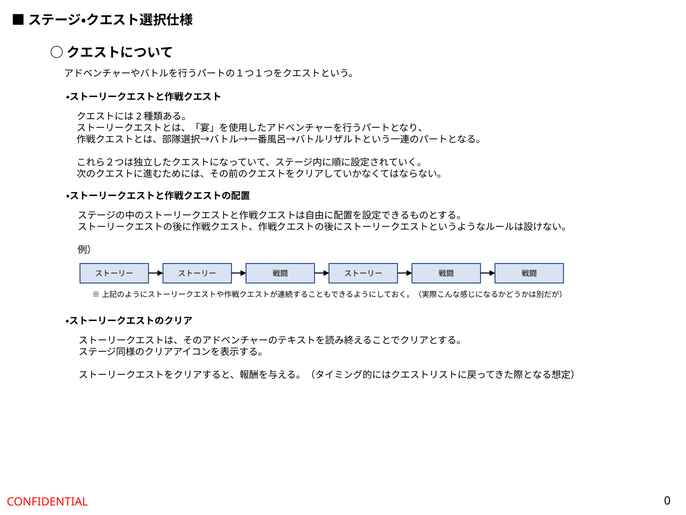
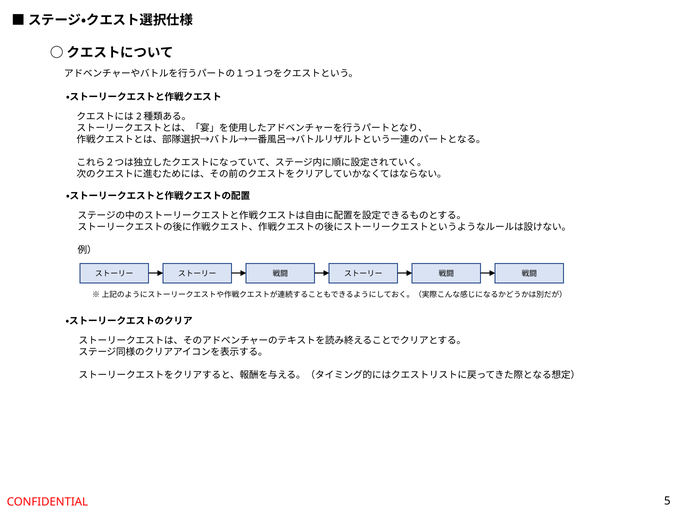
0: 0 -> 5 (667, 501)
